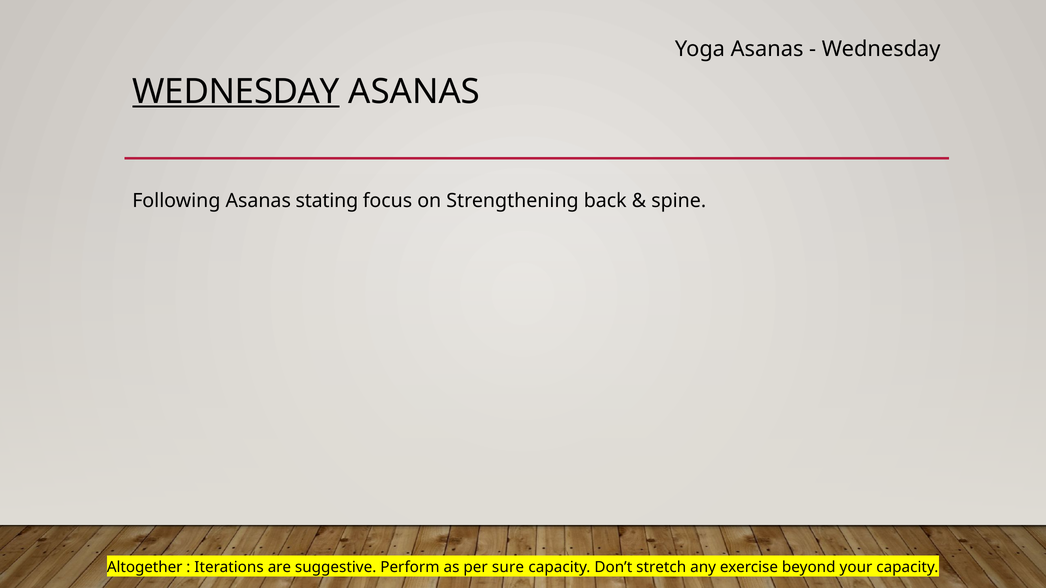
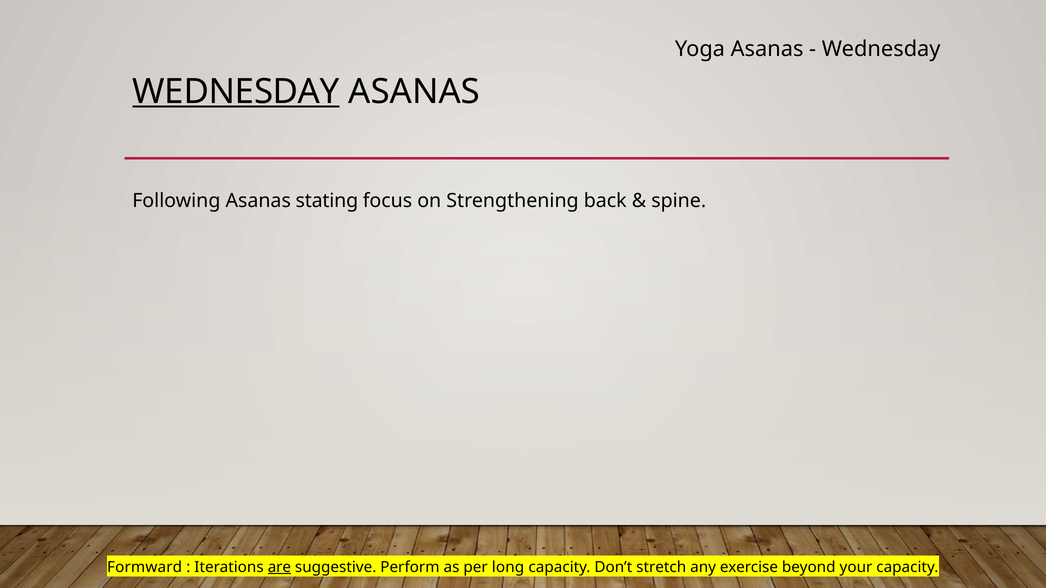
Altogether: Altogether -> Formward (145, 567)
are underline: none -> present (279, 567)
sure: sure -> long (508, 567)
